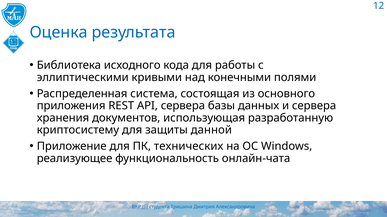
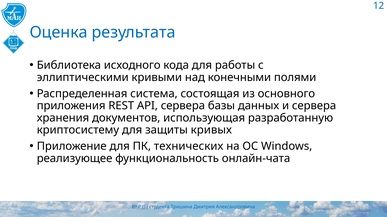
данной: данной -> кривых (211, 130)
